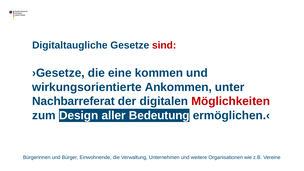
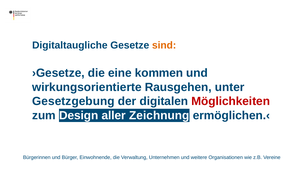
sind colour: red -> orange (164, 45)
Ankommen: Ankommen -> Rausgehen (178, 87)
Nachbarreferat: Nachbarreferat -> Gesetzgebung (73, 101)
Bedeutung: Bedeutung -> Zeichnung (159, 116)
